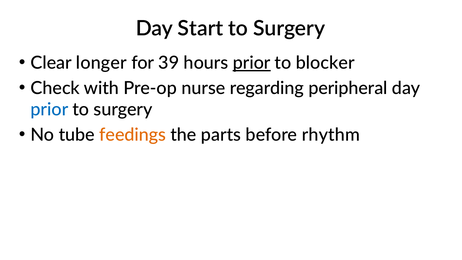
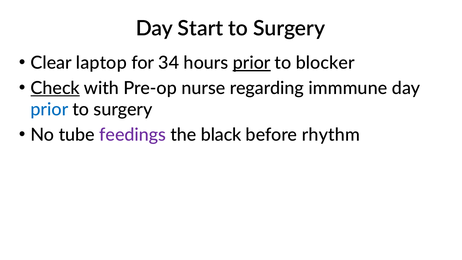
longer: longer -> laptop (101, 63)
39: 39 -> 34 (169, 63)
Check underline: none -> present (55, 88)
peripheral: peripheral -> immmune (348, 88)
feedings colour: orange -> purple (133, 135)
parts: parts -> black (221, 135)
